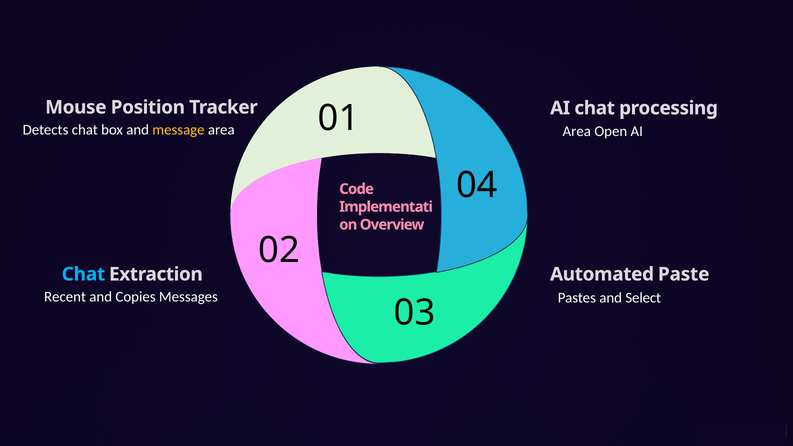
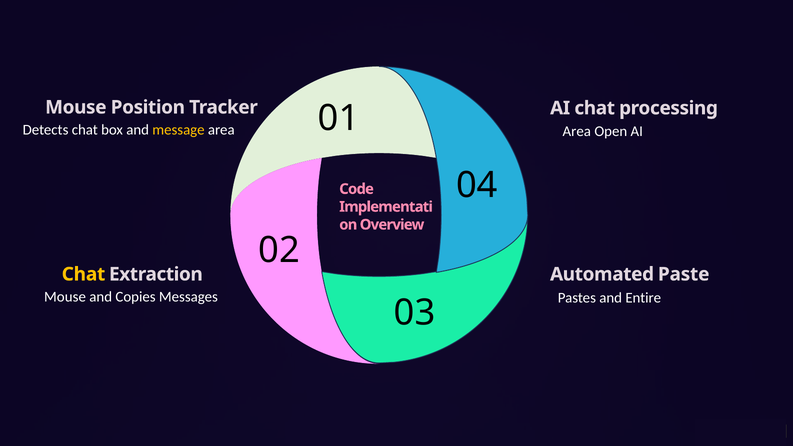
Chat colour: light blue -> yellow (83, 274)
Recent: Recent -> Mouse (65, 297)
Select: Select -> Entire (643, 298)
